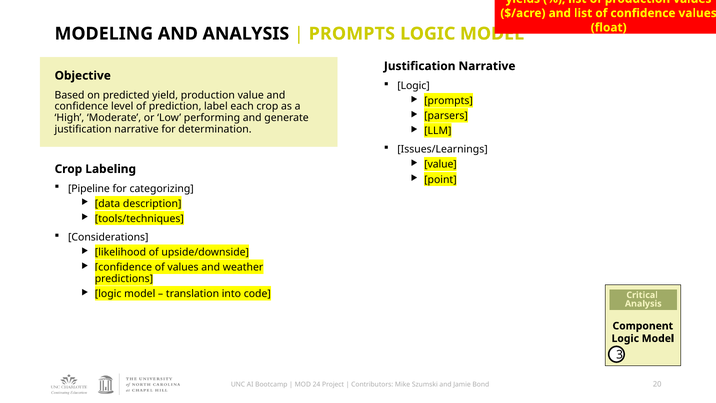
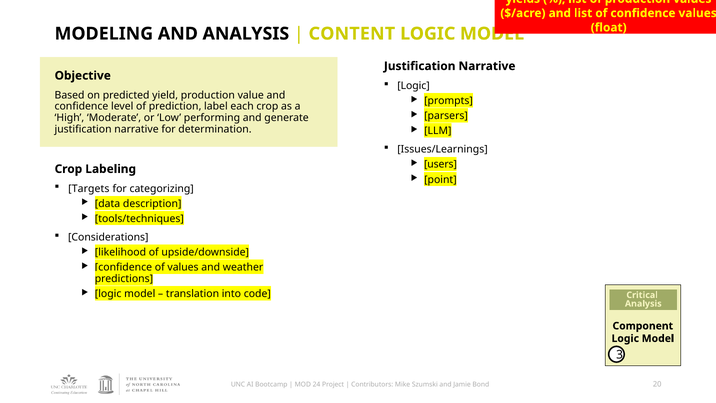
PROMPTS: PROMPTS -> CONTENT (352, 34)
value: value -> users (440, 164)
Pipeline: Pipeline -> Targets (89, 188)
